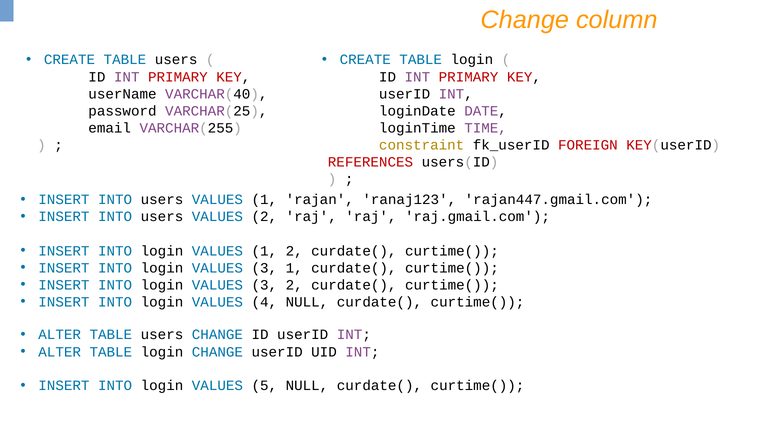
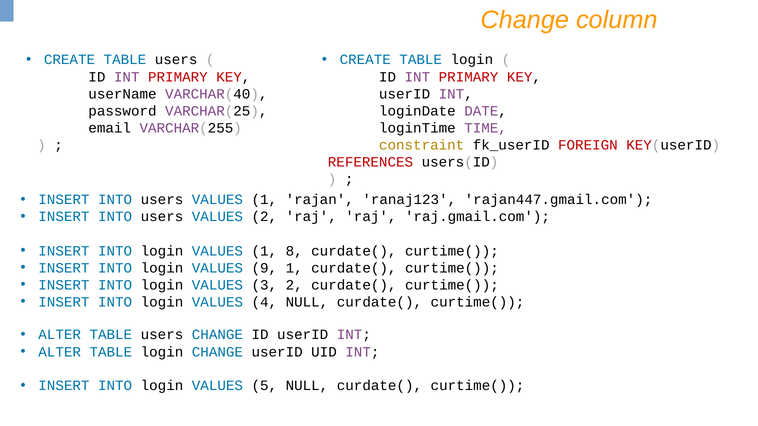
1 2: 2 -> 8 (294, 251)
3: 3 -> 9 (264, 268)
